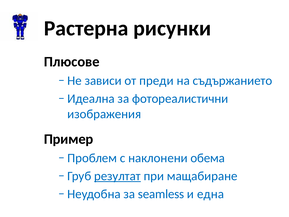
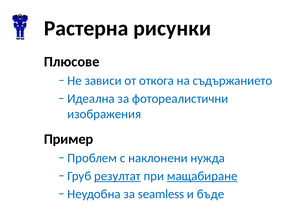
преди: преди -> откога (157, 81)
обема: обема -> нужда (208, 158)
мащабиране underline: none -> present (202, 176)
една: една -> бъде (211, 194)
